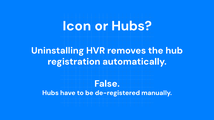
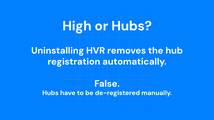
Icon: Icon -> High (77, 26)
